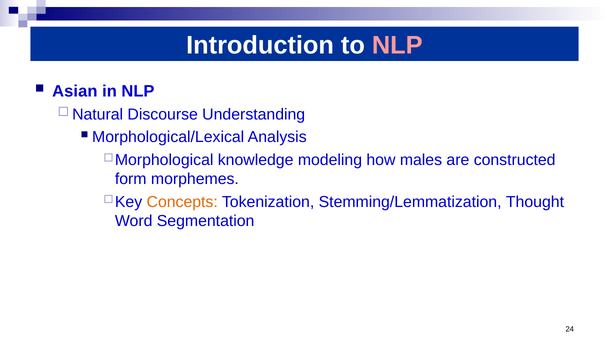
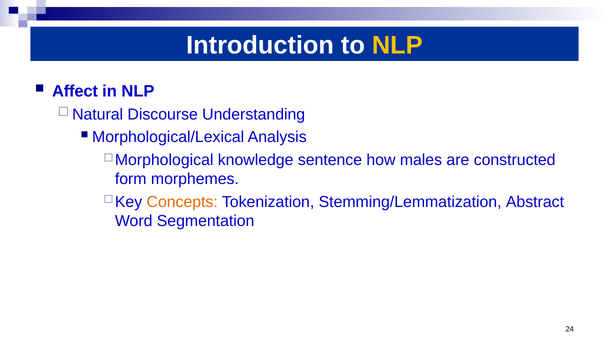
NLP colour: pink -> yellow (397, 46)
Asian: Asian -> Affect (75, 91)
modeling: modeling -> sentence (330, 160)
Thought: Thought -> Abstract (535, 202)
